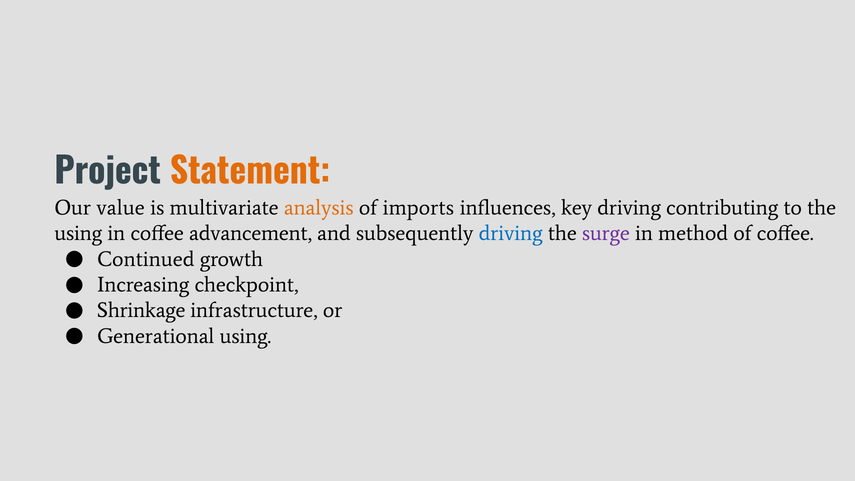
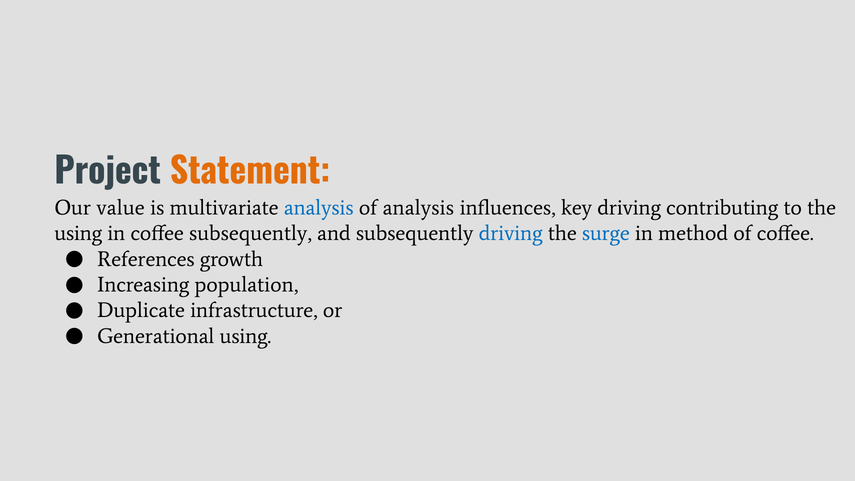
analysis colour: orange -> blue (319, 208)
of imports: imports -> analysis (418, 208)
coffee advancement: advancement -> subsequently (251, 233)
surge colour: purple -> blue (606, 233)
Continued: Continued -> References (146, 259)
checkpoint: checkpoint -> population (247, 285)
Shrinkage: Shrinkage -> Duplicate (141, 310)
